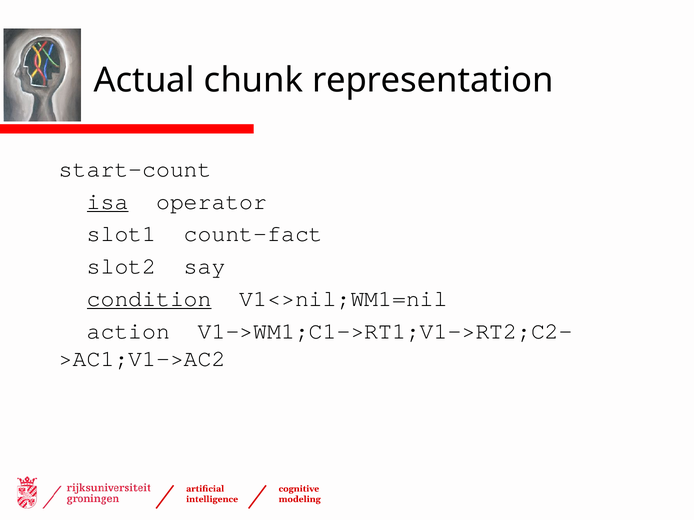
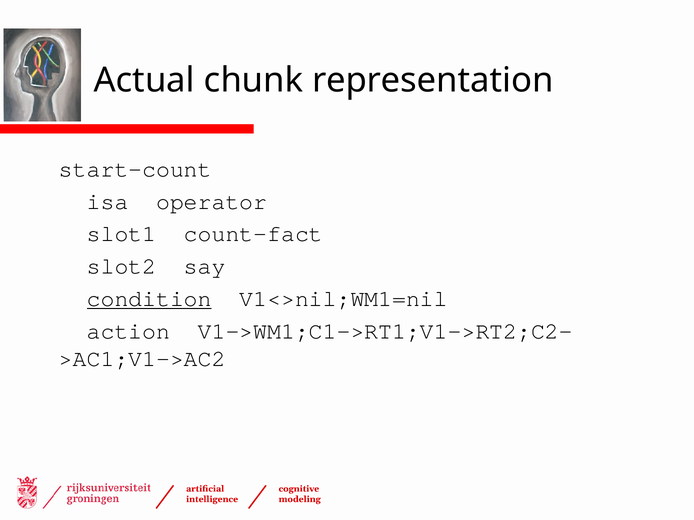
isa underline: present -> none (108, 202)
